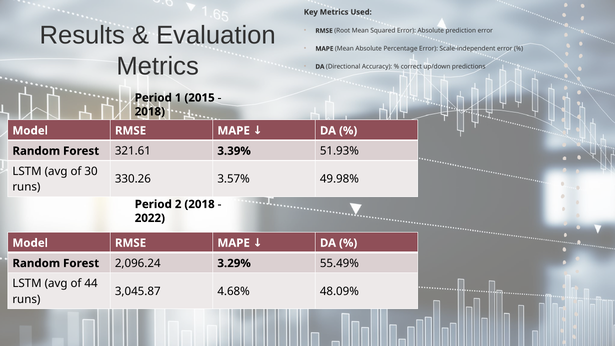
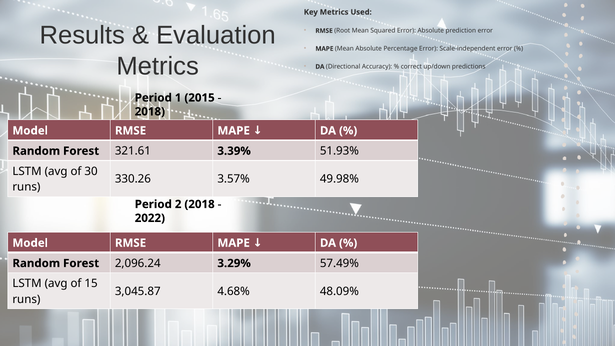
55.49%: 55.49% -> 57.49% (339, 263)
44: 44 -> 15 (91, 284)
